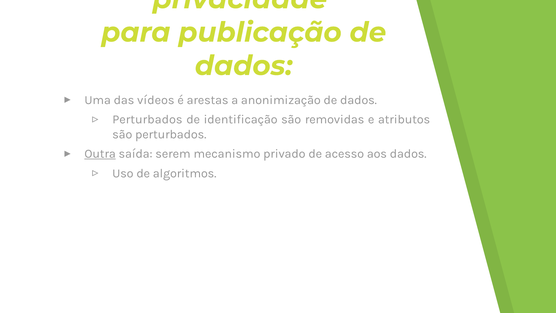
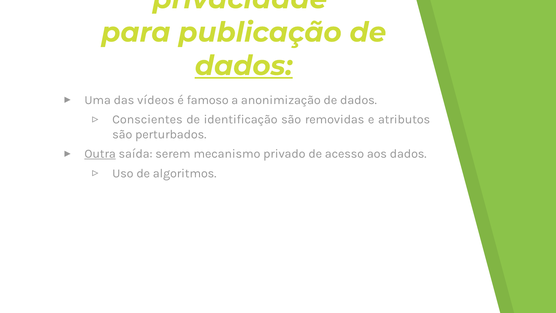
dados underline: none -> present (244, 66)
arestas: arestas -> famoso (208, 100)
Perturbados: Perturbados -> Conscientes (147, 119)
